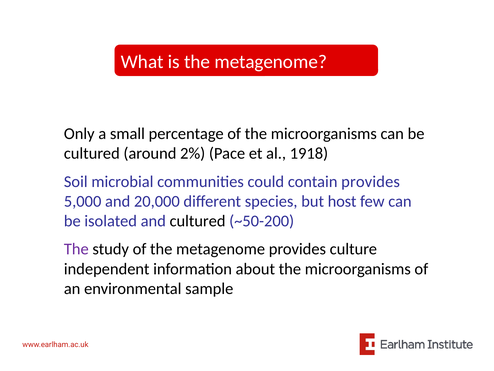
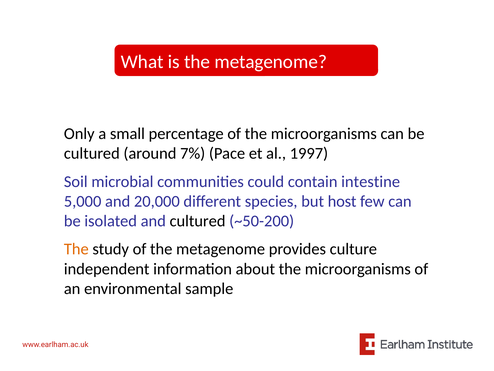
2%: 2% -> 7% (193, 153)
1918: 1918 -> 1997 (309, 153)
contain provides: provides -> intestine (371, 181)
The colour: purple -> orange (76, 249)
